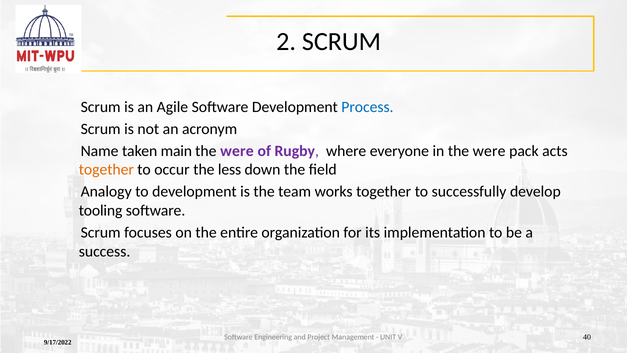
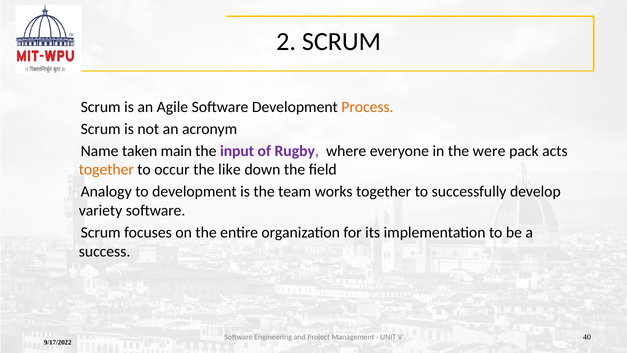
Process colour: blue -> orange (367, 107)
were: were -> input (237, 151)
less: less -> like (229, 170)
tooling: tooling -> variety (101, 210)
